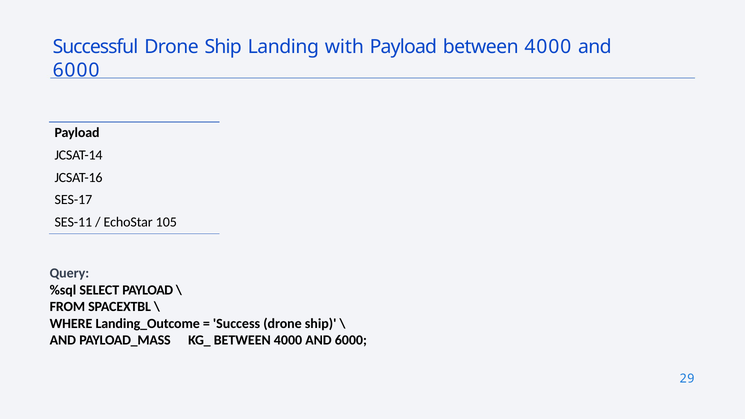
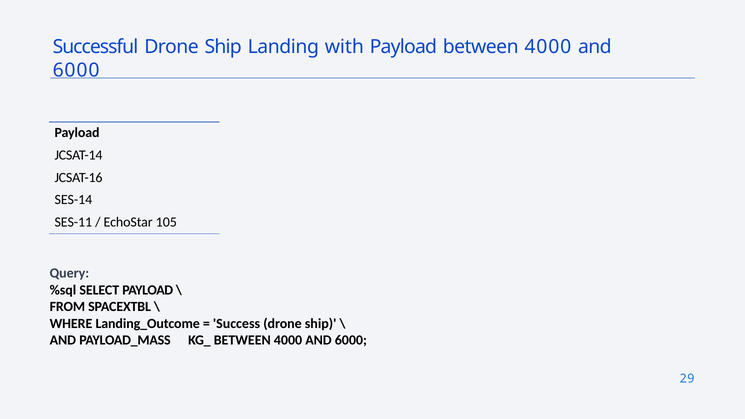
SES-17: SES-17 -> SES-14 (73, 200)
